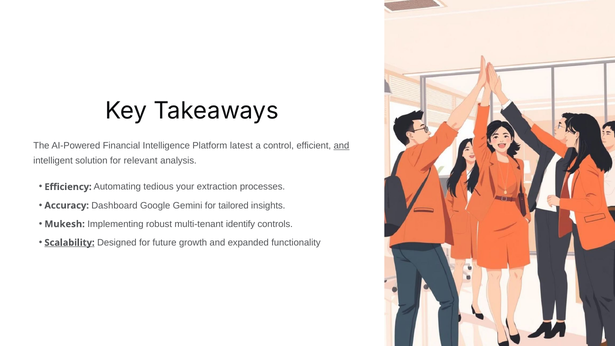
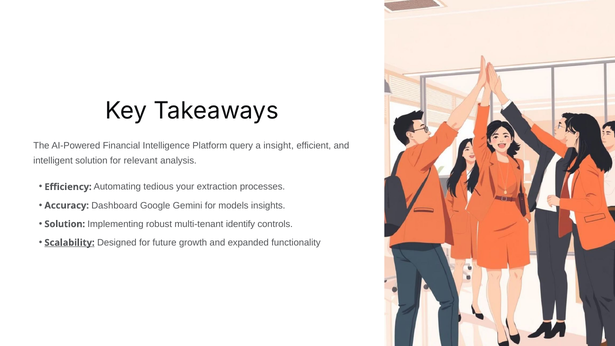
latest: latest -> query (241, 146)
control: control -> insight (279, 146)
and underline: present -> none (341, 146)
tailored: tailored -> models (234, 205)
Mukesh: Mukesh -> Solution (65, 224)
